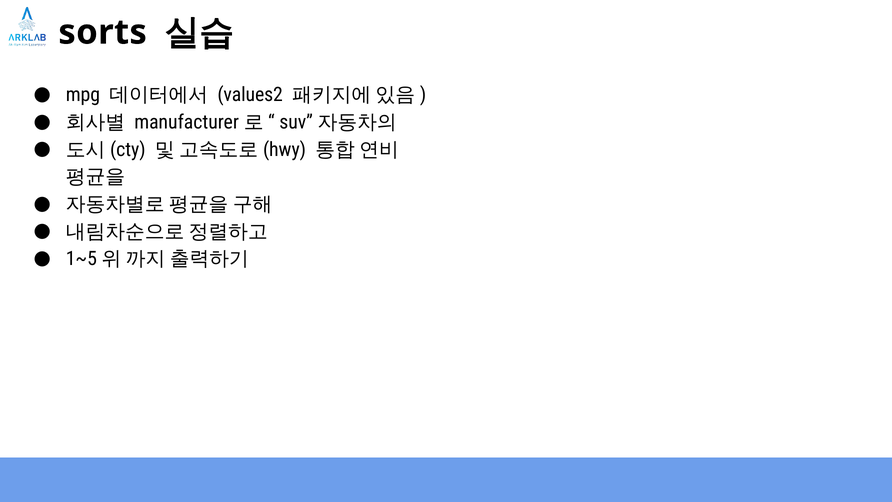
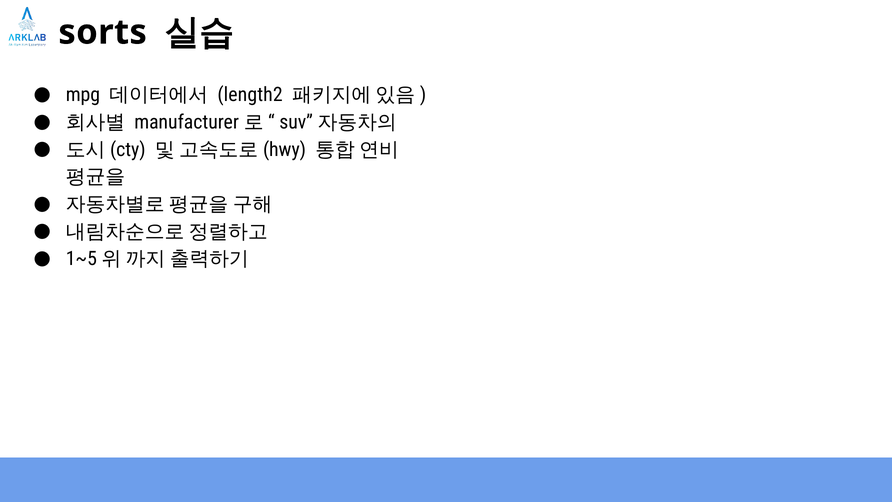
values2: values2 -> length2 (250, 95)
